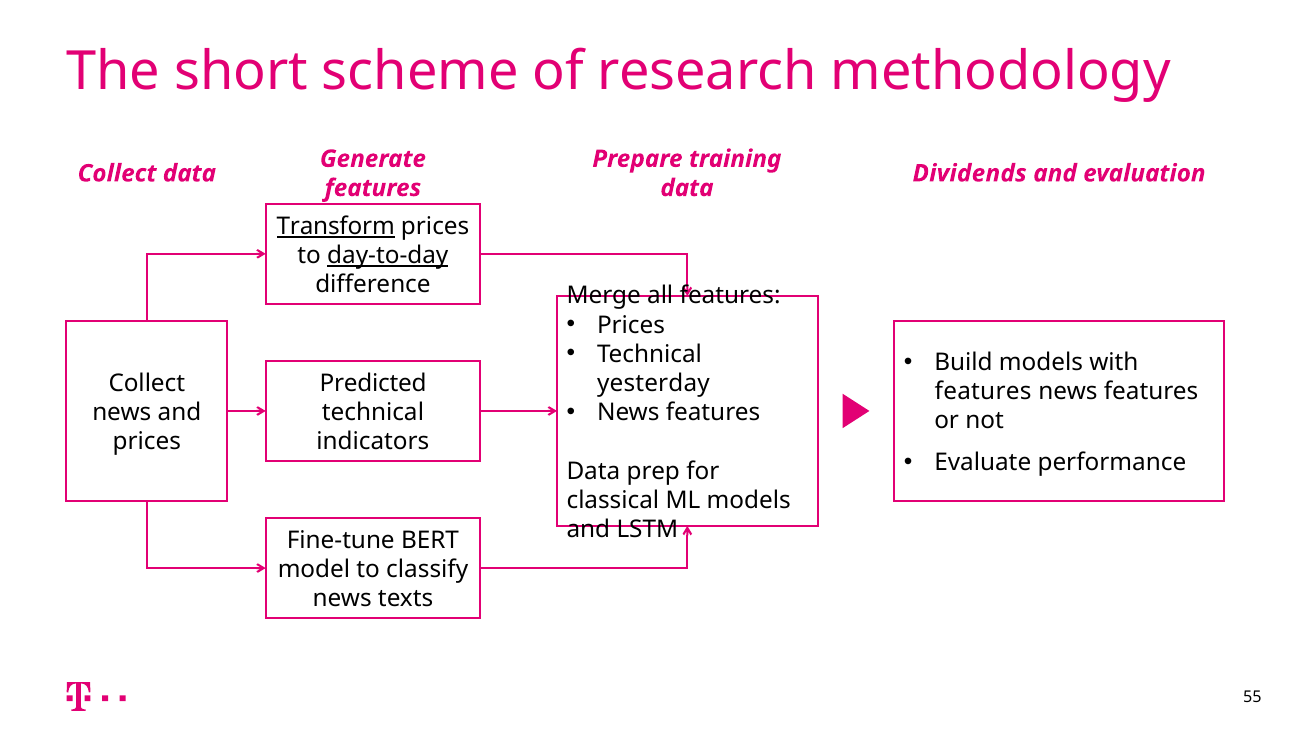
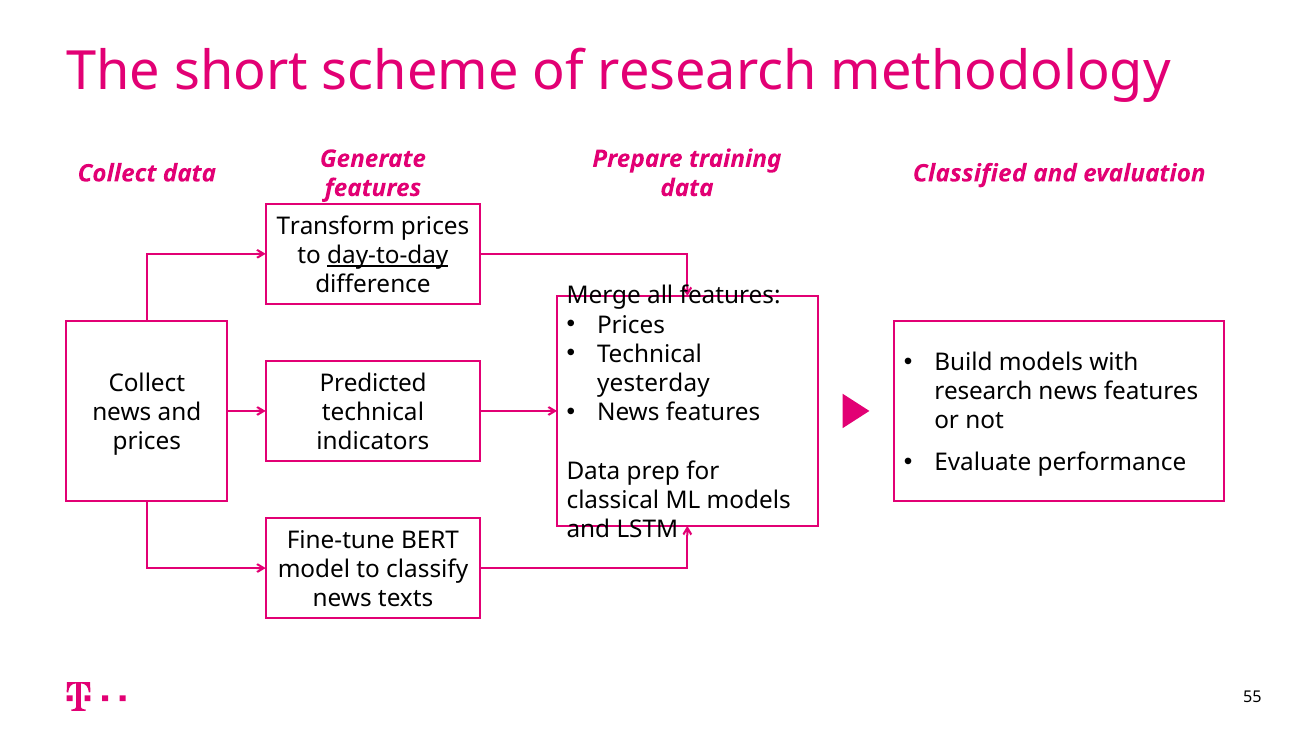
Dividends: Dividends -> Classified (970, 173)
Transform underline: present -> none (336, 226)
features: features -> research (983, 392)
